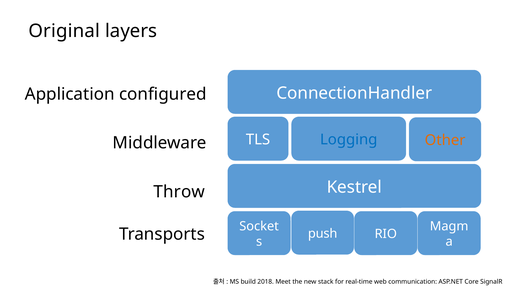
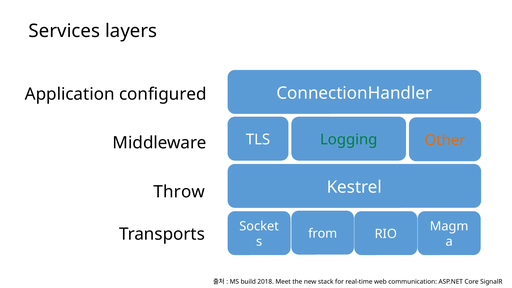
Original: Original -> Services (64, 31)
Logging colour: blue -> green (349, 140)
push: push -> from (323, 234)
